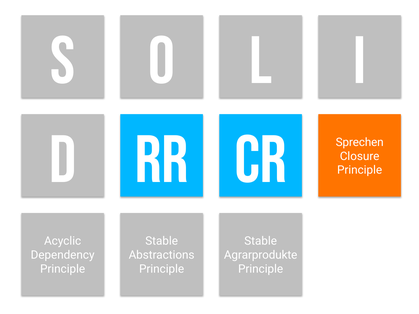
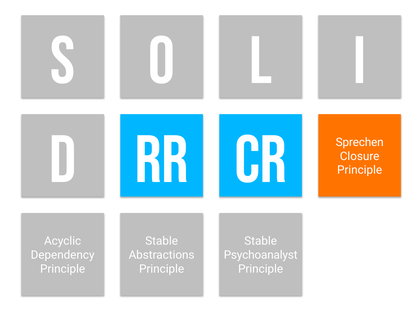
Agrarprodukte: Agrarprodukte -> Psychoanalyst (261, 255)
